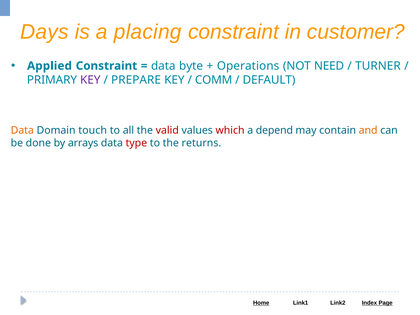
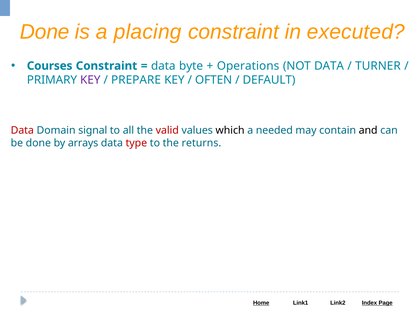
Days: Days -> Done (45, 32)
customer: customer -> executed (356, 32)
Applied: Applied -> Courses (50, 66)
NOT NEED: NEED -> DATA (329, 66)
COMM: COMM -> OFTEN (214, 80)
Data colour: orange -> red (22, 130)
touch: touch -> signal (93, 130)
which colour: red -> black (230, 130)
depend: depend -> needed (274, 130)
and colour: orange -> black (368, 130)
